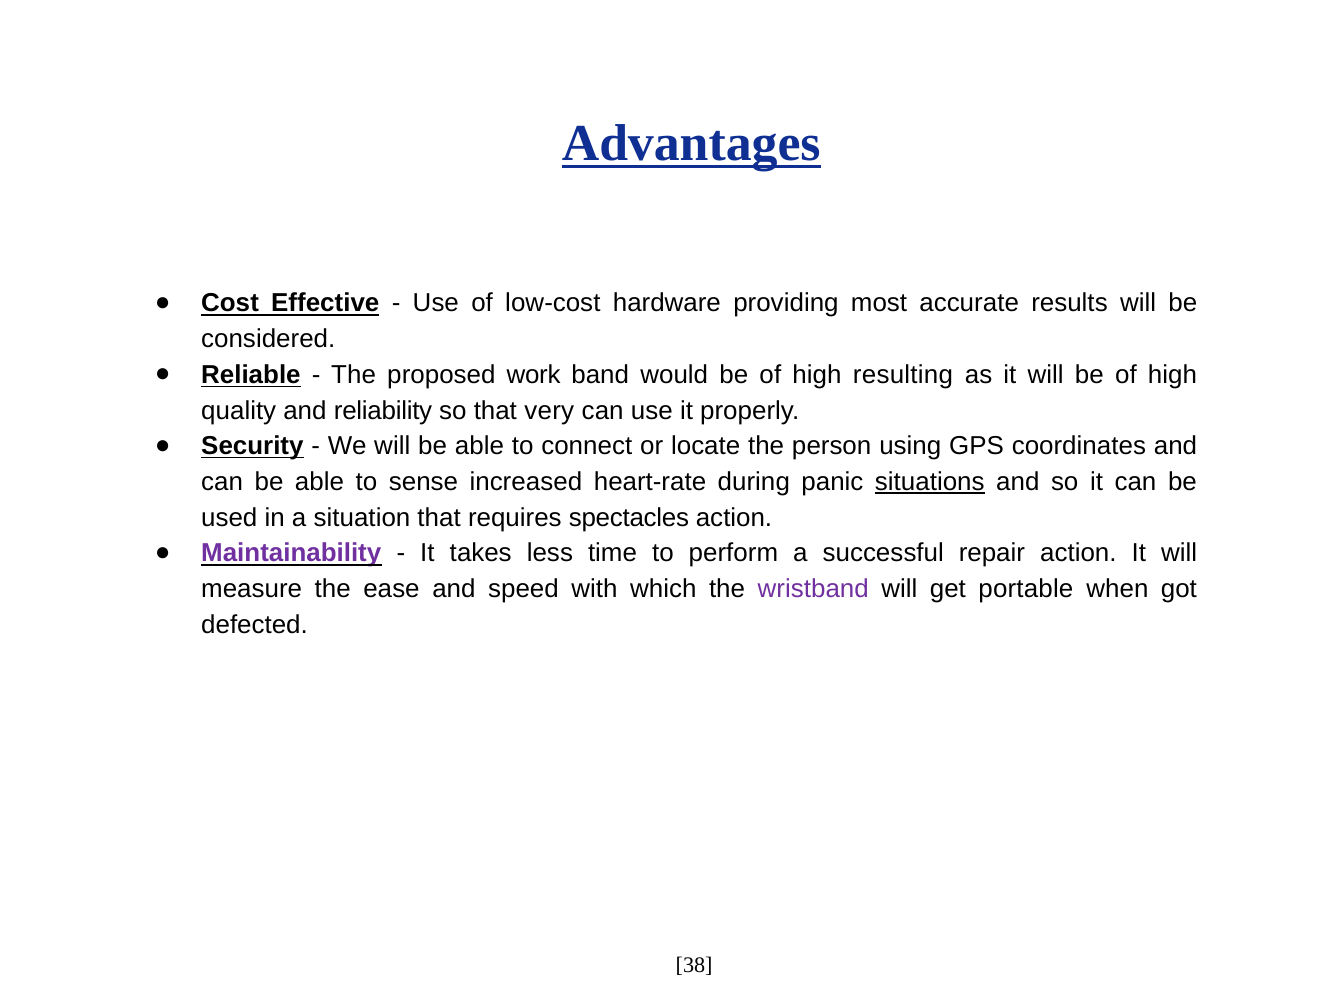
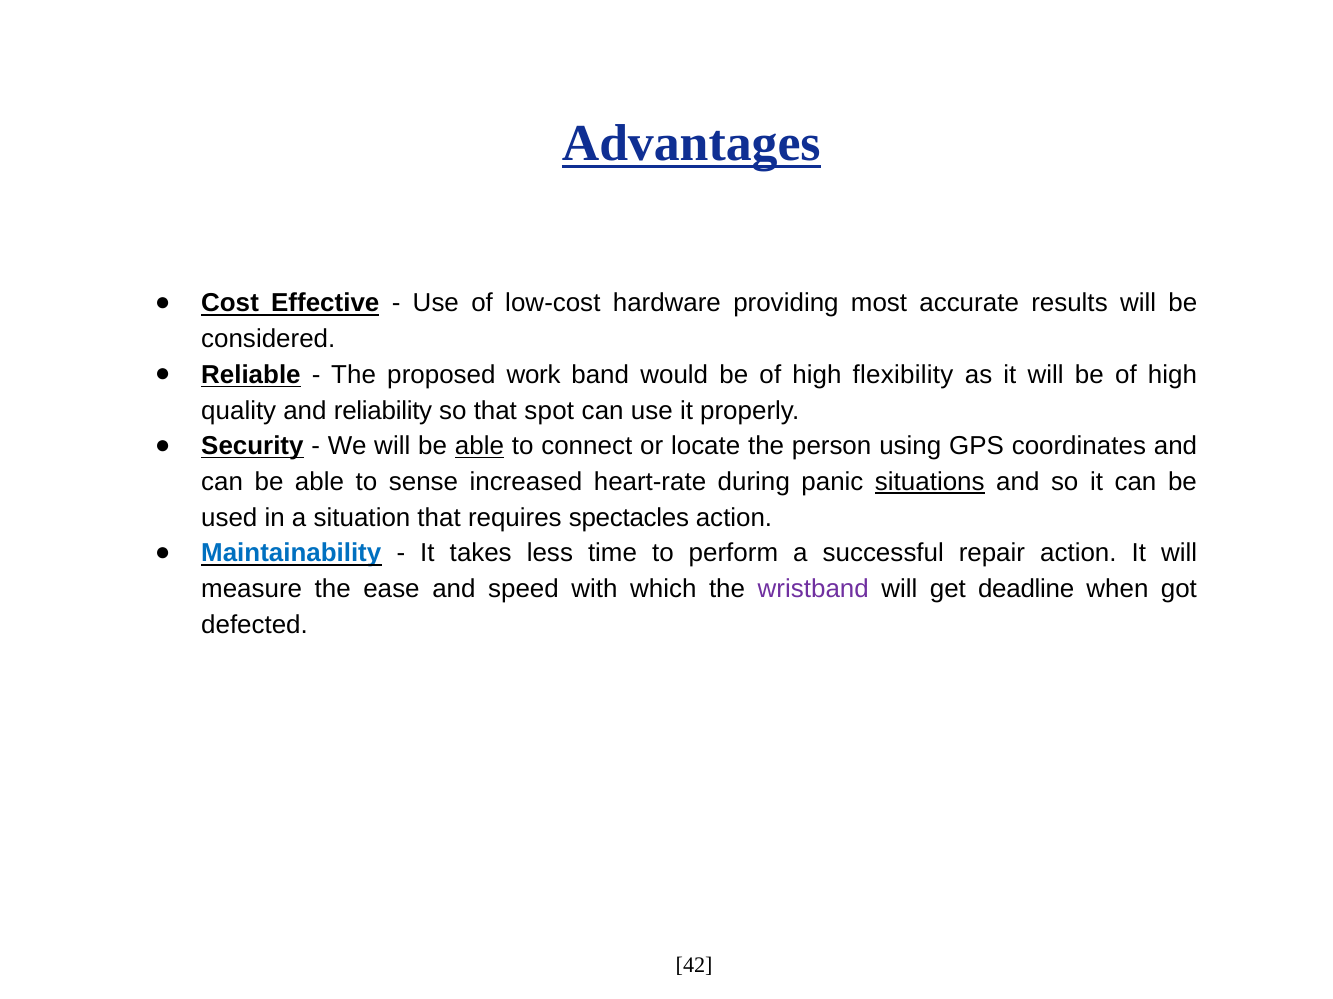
resulting: resulting -> flexibility (903, 375)
very: very -> spot (549, 411)
able underline: none -> present (479, 447)
Maintainability colour: purple -> blue (291, 554)
portable: portable -> deadline (1026, 590)
38: 38 -> 42 (694, 966)
